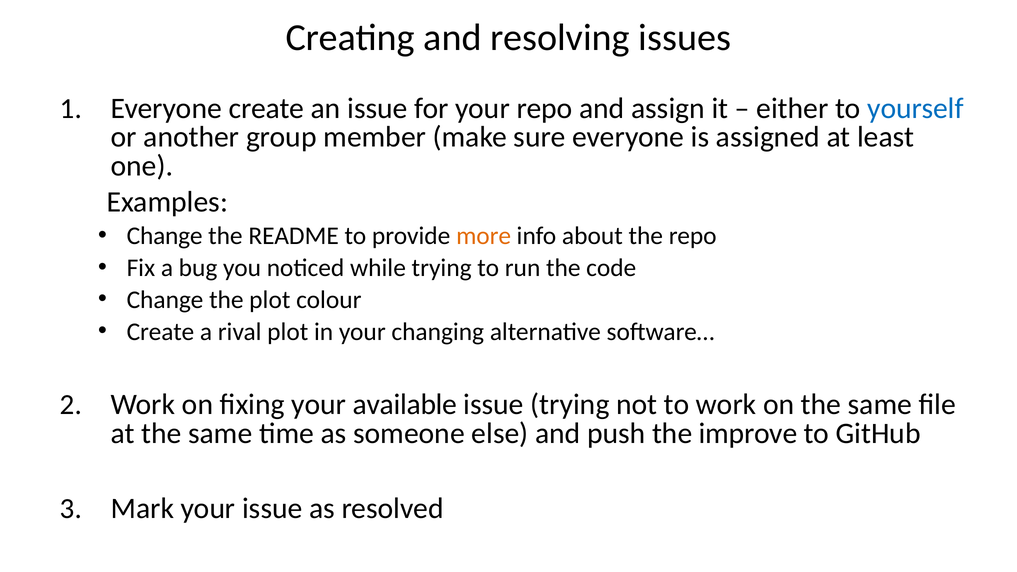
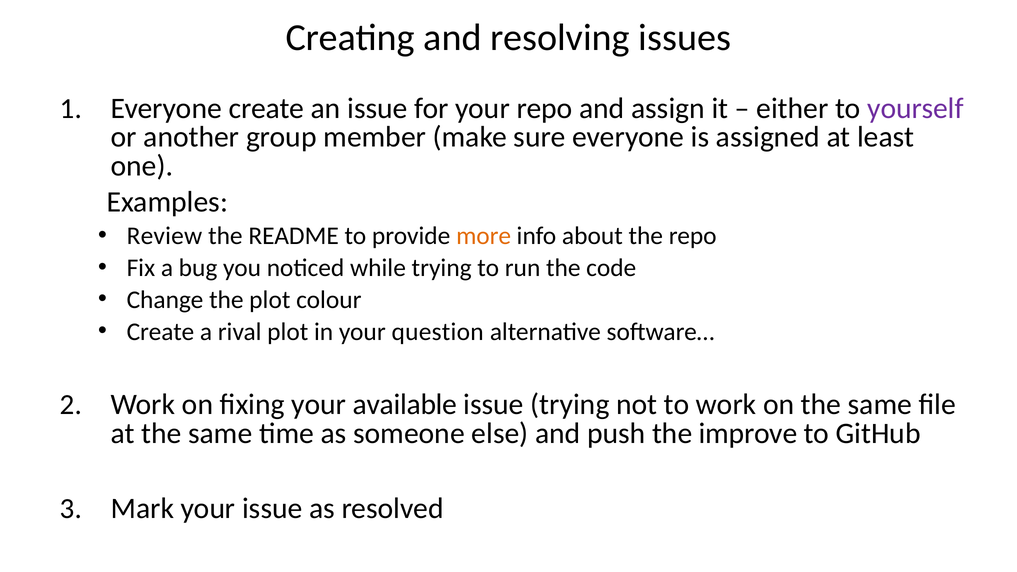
yourself colour: blue -> purple (915, 108)
Change: Change -> Review (164, 236)
changing: changing -> question (438, 332)
